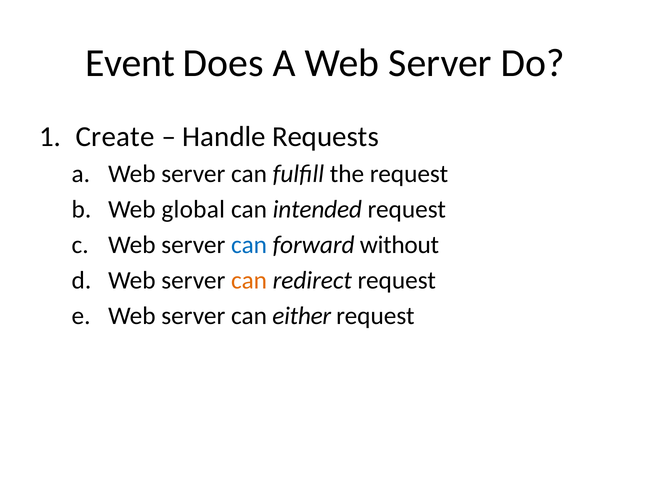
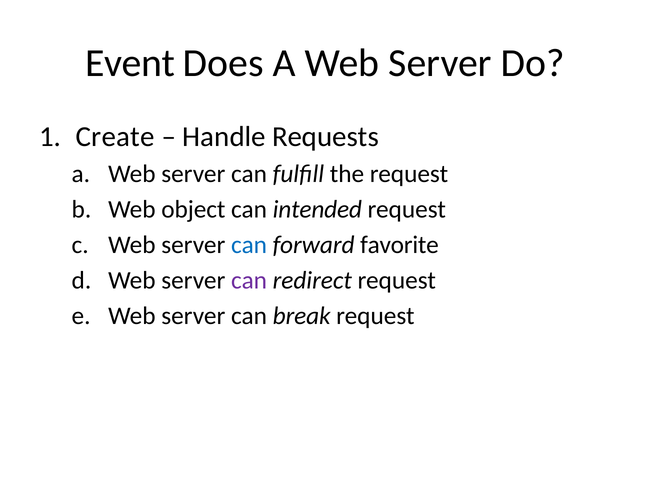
global: global -> object (193, 209)
without: without -> favorite (399, 245)
can colour: orange -> purple (249, 280)
either: either -> break (302, 316)
